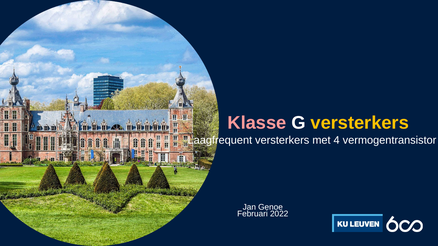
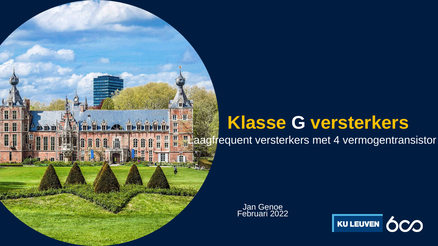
Klasse colour: pink -> yellow (257, 123)
